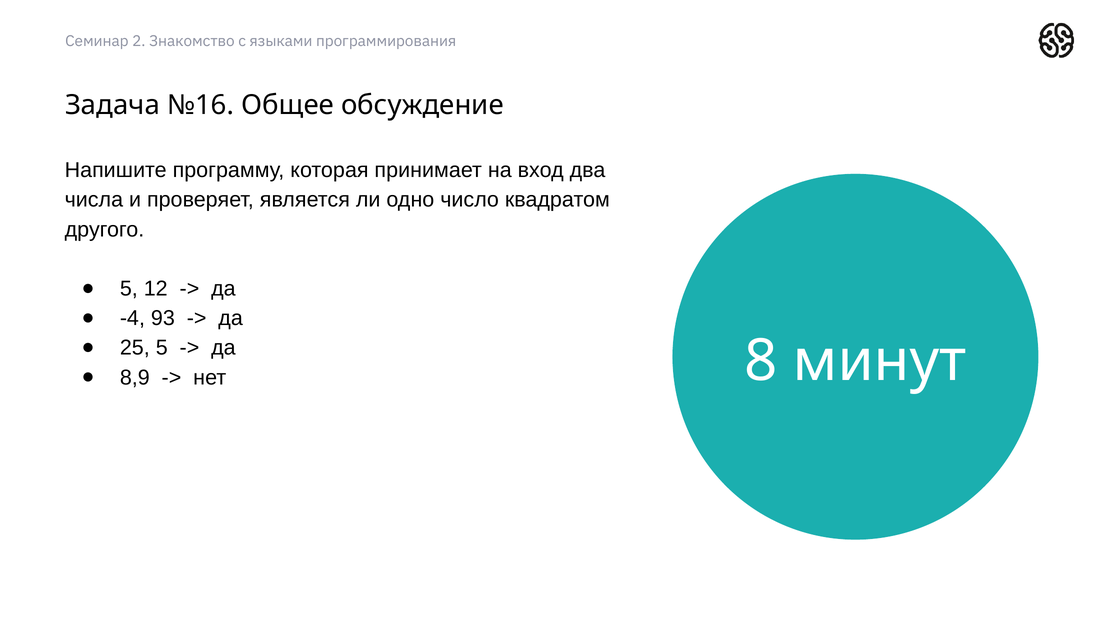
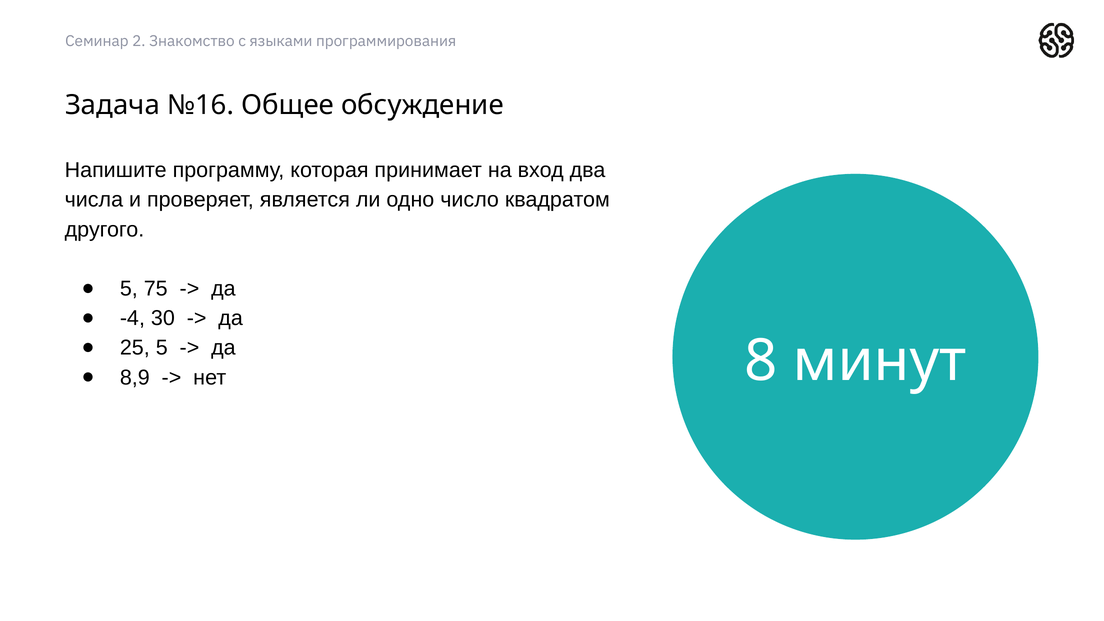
12: 12 -> 75 (156, 289)
93: 93 -> 30 (163, 318)
